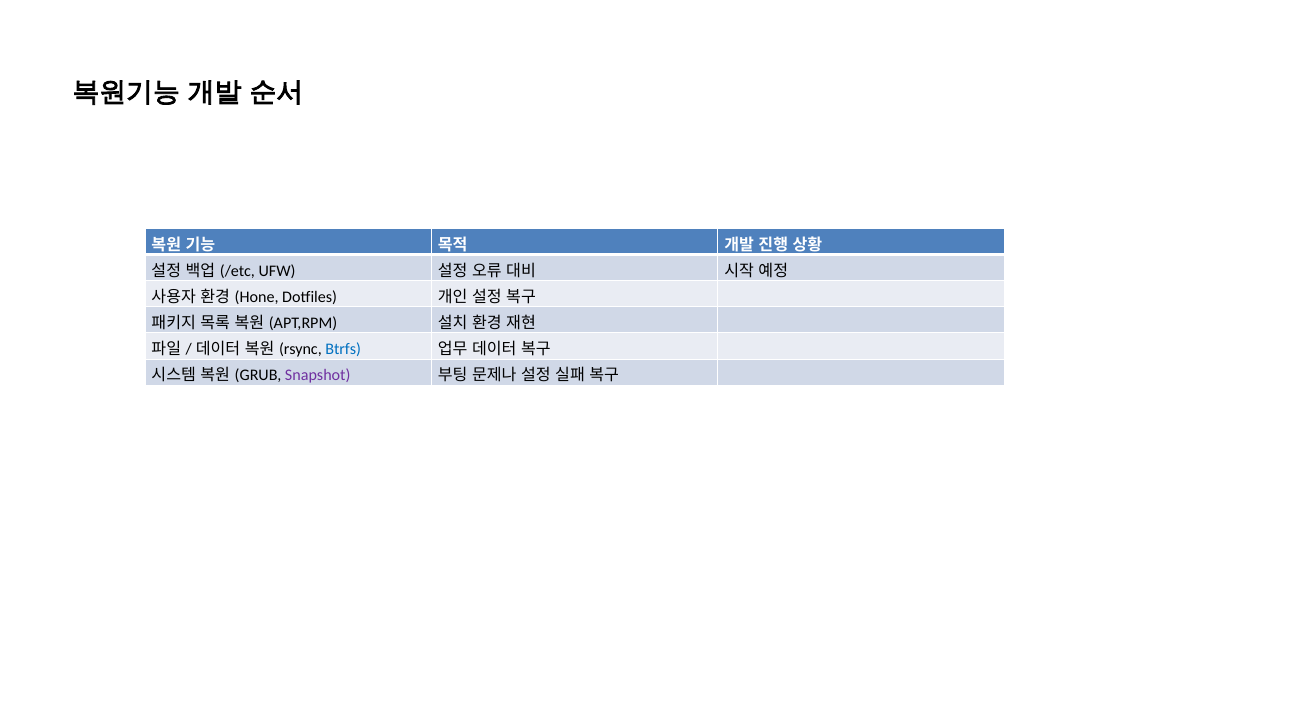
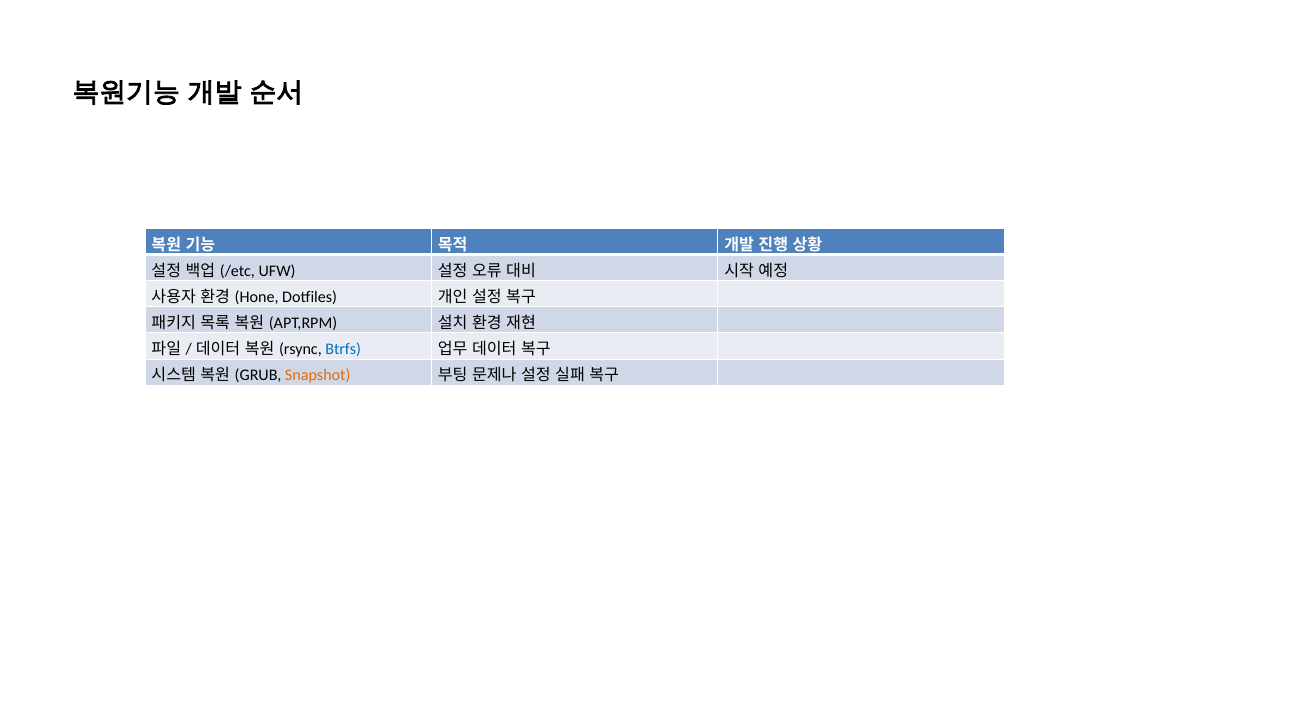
Snapshot colour: purple -> orange (318, 376)
